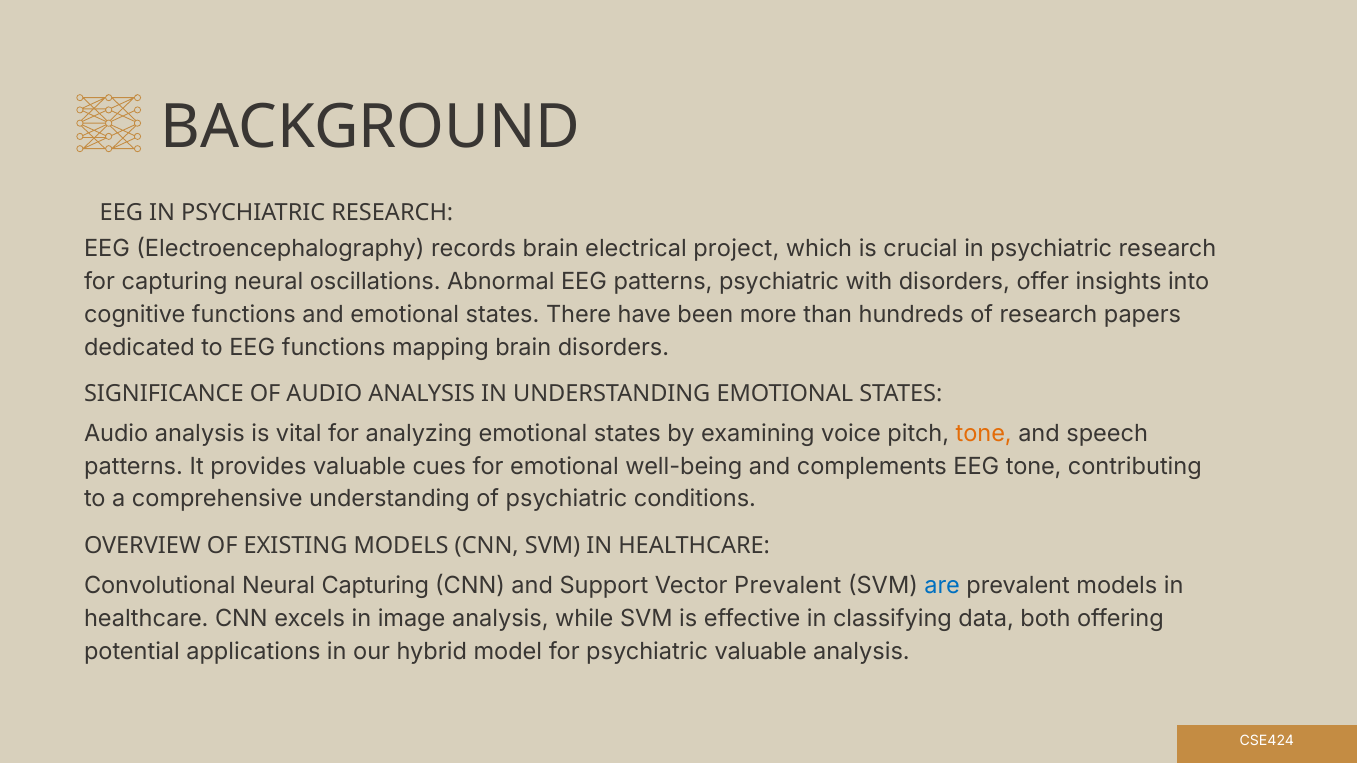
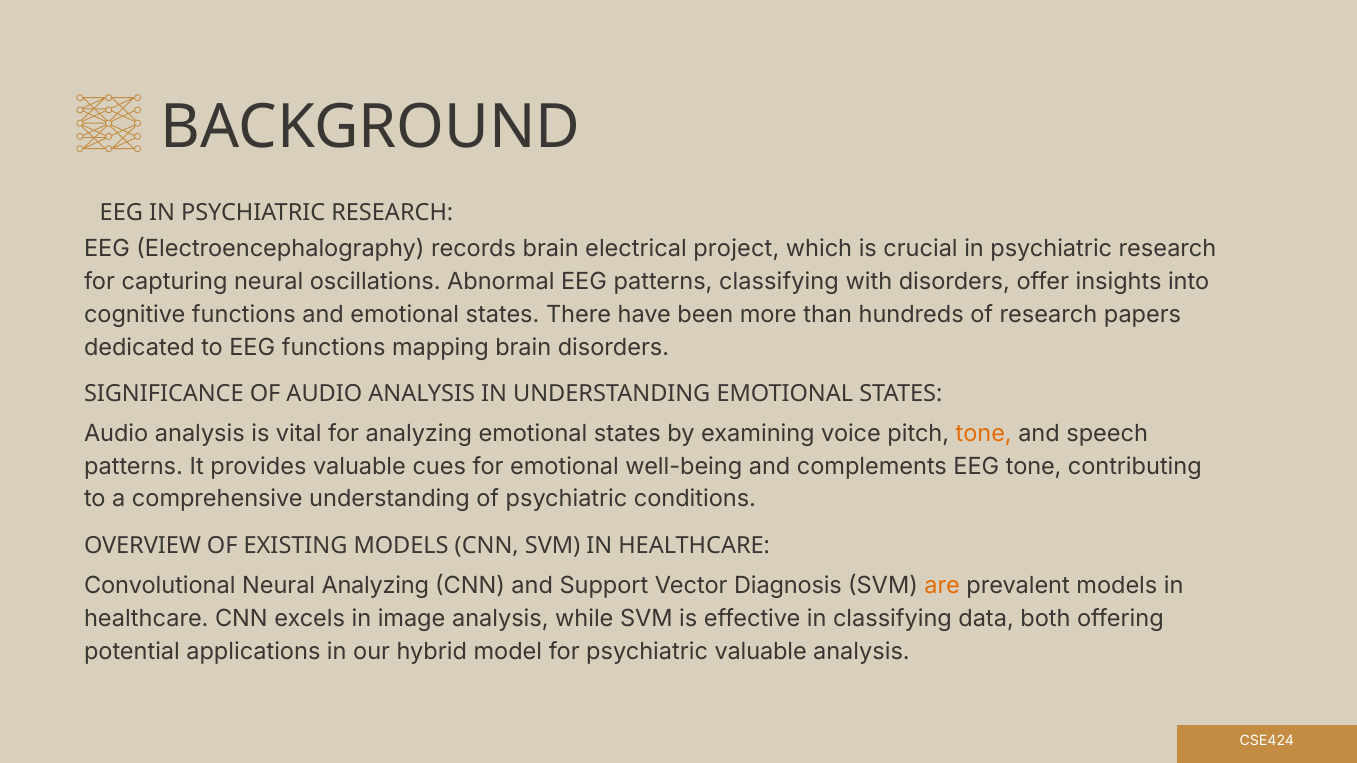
patterns psychiatric: psychiatric -> classifying (779, 281)
Neural Capturing: Capturing -> Analyzing (375, 586)
Vector Prevalent: Prevalent -> Diagnosis (788, 586)
are colour: blue -> orange (942, 586)
